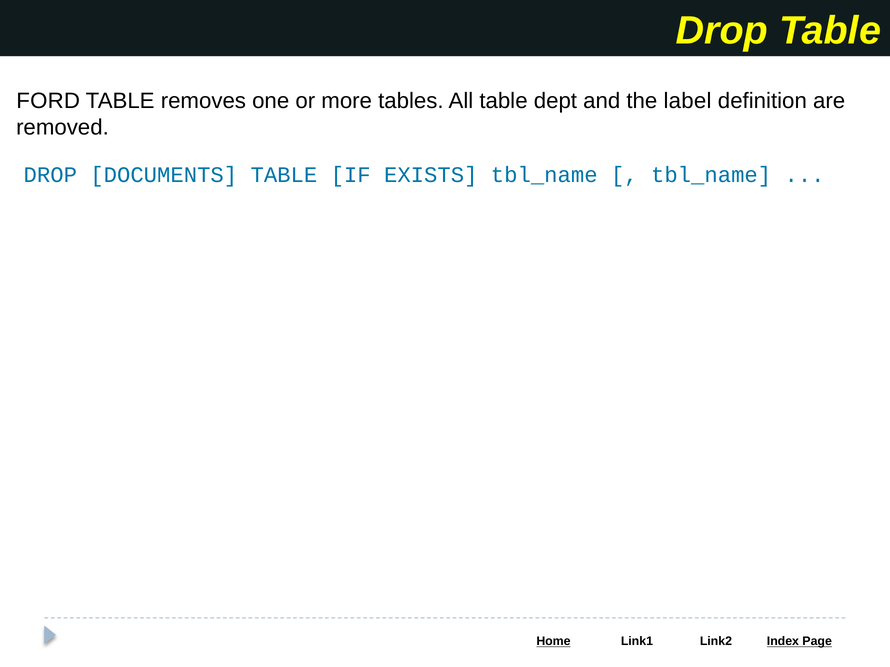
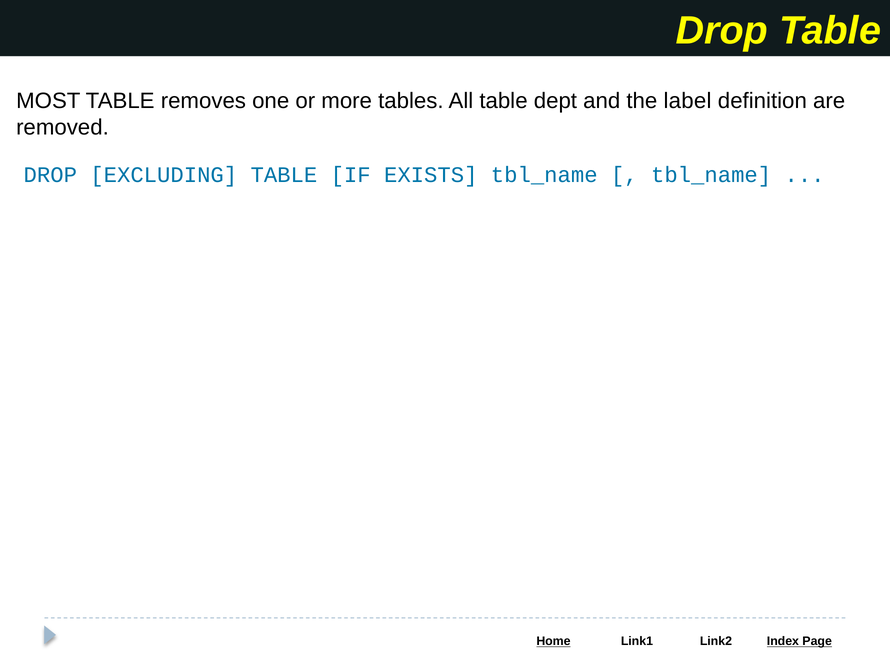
FORD: FORD -> MOST (48, 101)
DOCUMENTS: DOCUMENTS -> EXCLUDING (164, 175)
